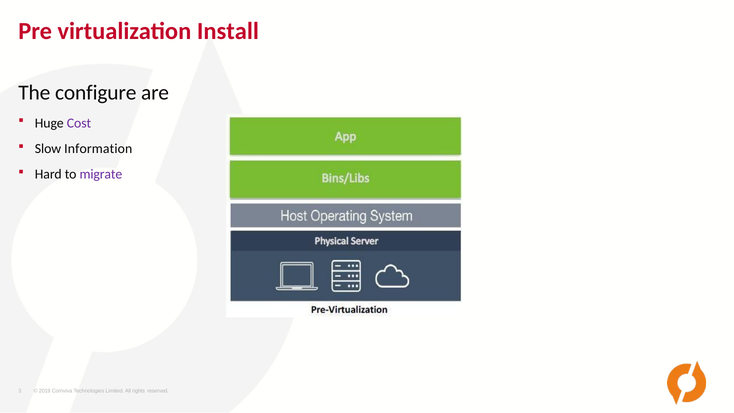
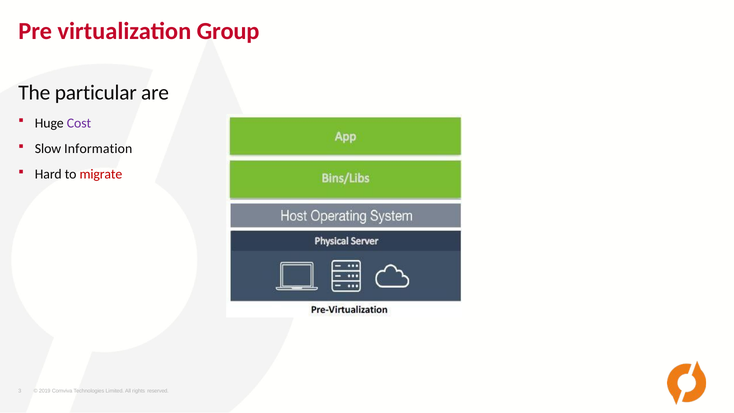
Install: Install -> Group (228, 31)
configure: configure -> particular (96, 93)
migrate colour: purple -> red (101, 174)
